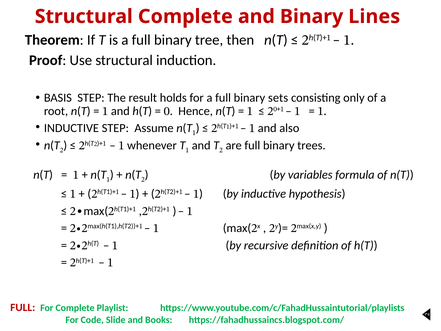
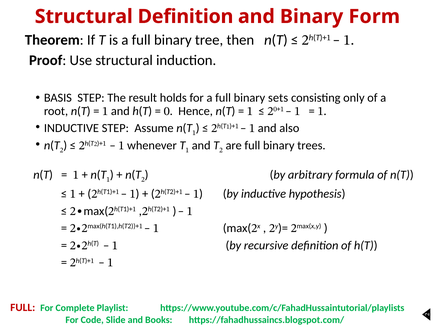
Structural Complete: Complete -> Definition (186, 17)
Lines: Lines -> Form (374, 17)
variables: variables -> arbitrary (310, 175)
